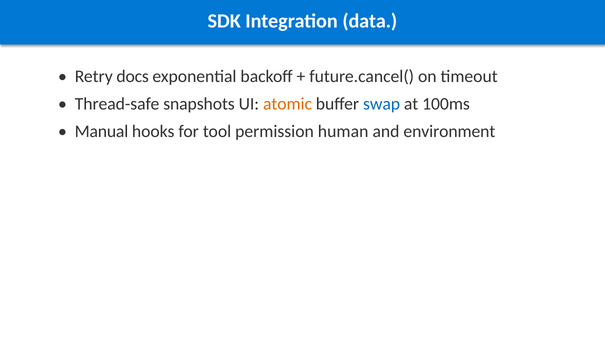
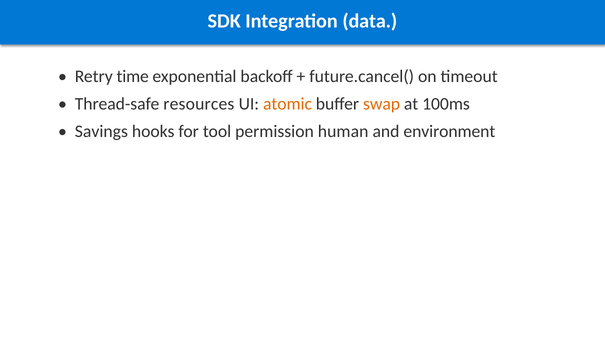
docs: docs -> time (133, 77)
snapshots: snapshots -> resources (199, 104)
swap colour: blue -> orange (382, 104)
Manual: Manual -> Savings (101, 132)
